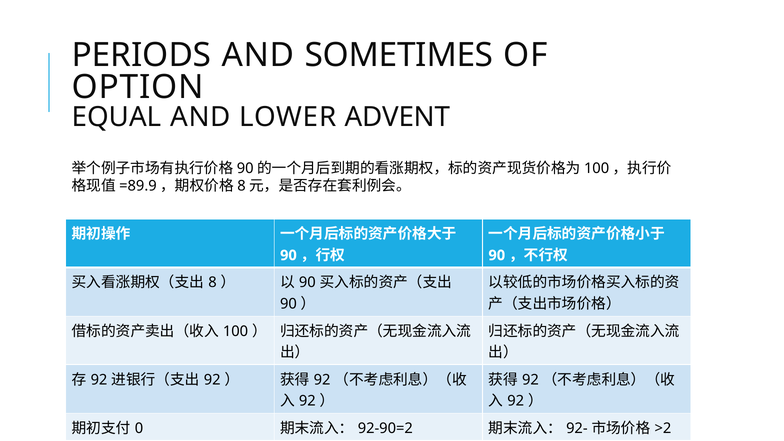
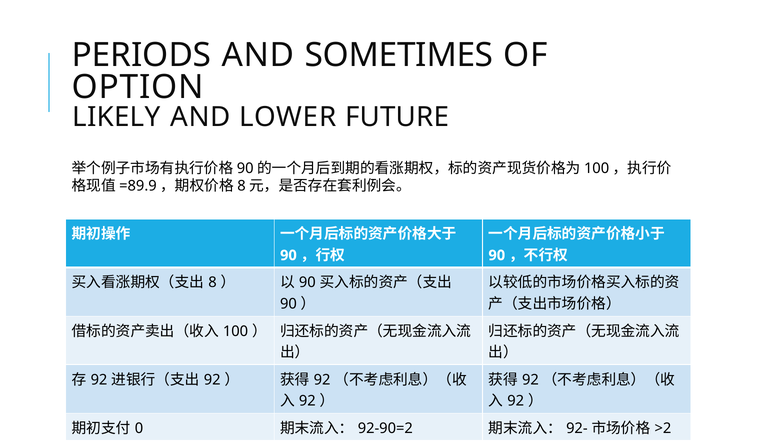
EQUAL: EQUAL -> LIKELY (116, 117)
ADVENT: ADVENT -> FUTURE (397, 117)
